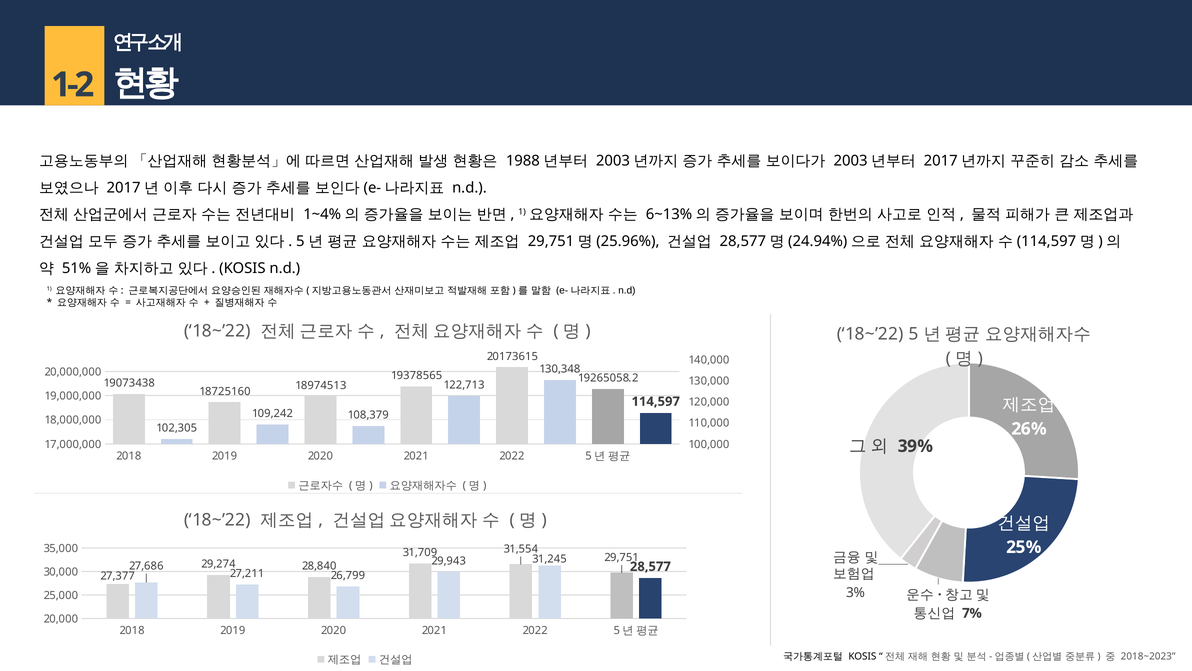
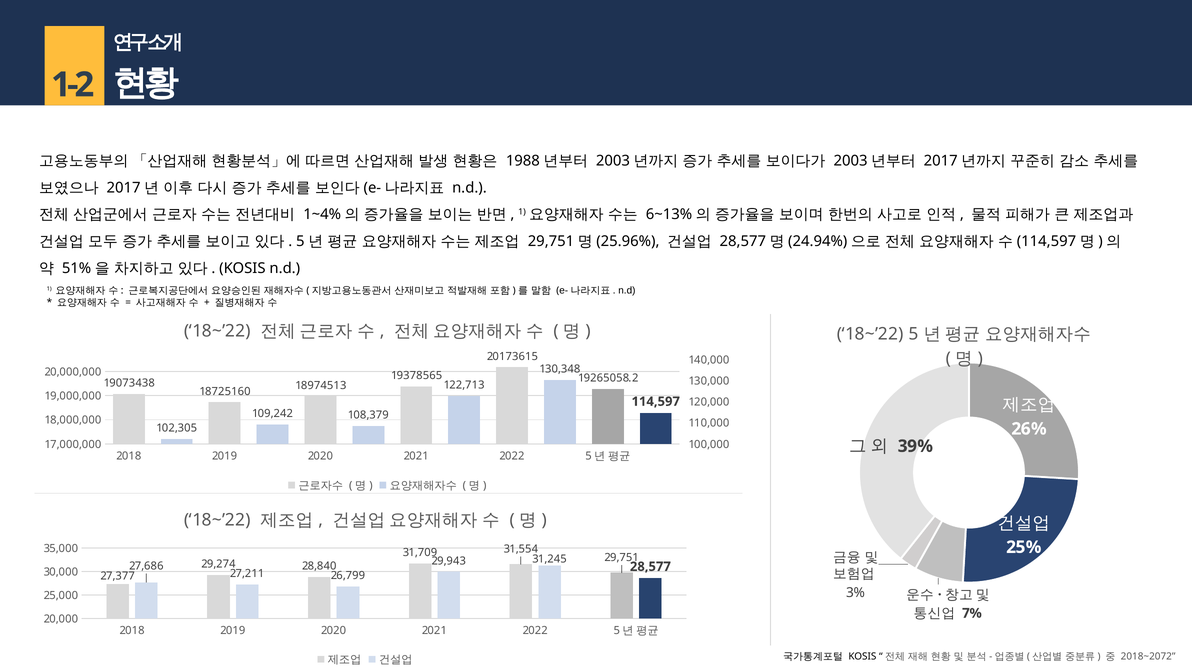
2018~2023: 2018~2023 -> 2018~2072 (1148, 656)
